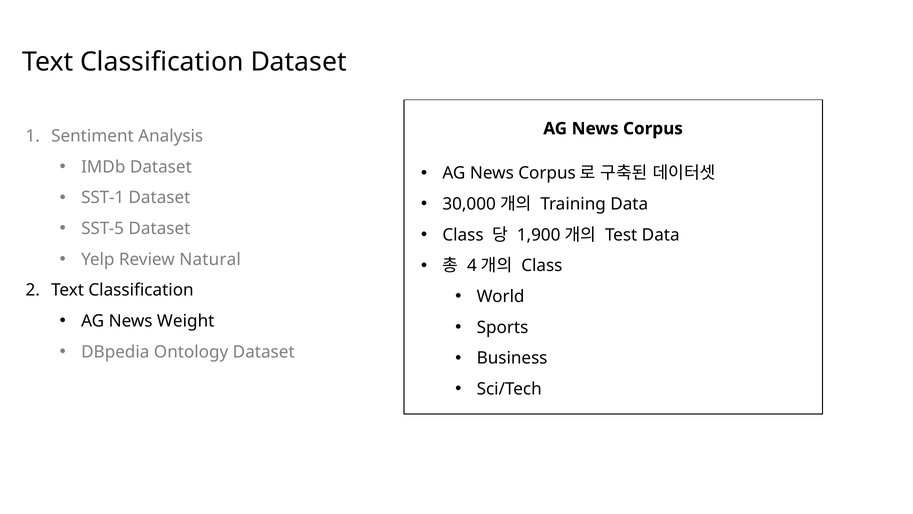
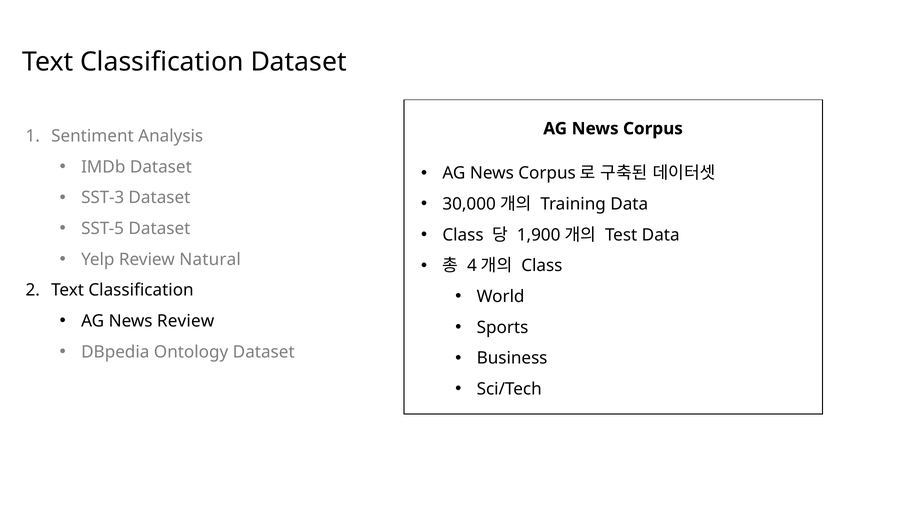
SST-1: SST-1 -> SST-3 (103, 198)
News Weight: Weight -> Review (186, 321)
